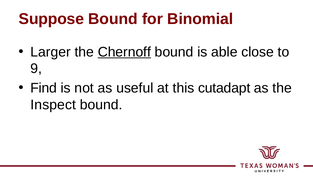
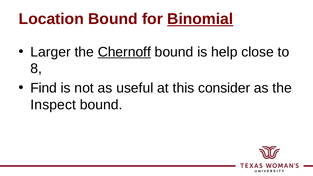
Suppose: Suppose -> Location (51, 19)
Binomial underline: none -> present (200, 19)
able: able -> help (224, 52)
9: 9 -> 8 (36, 69)
cutadapt: cutadapt -> consider (224, 88)
